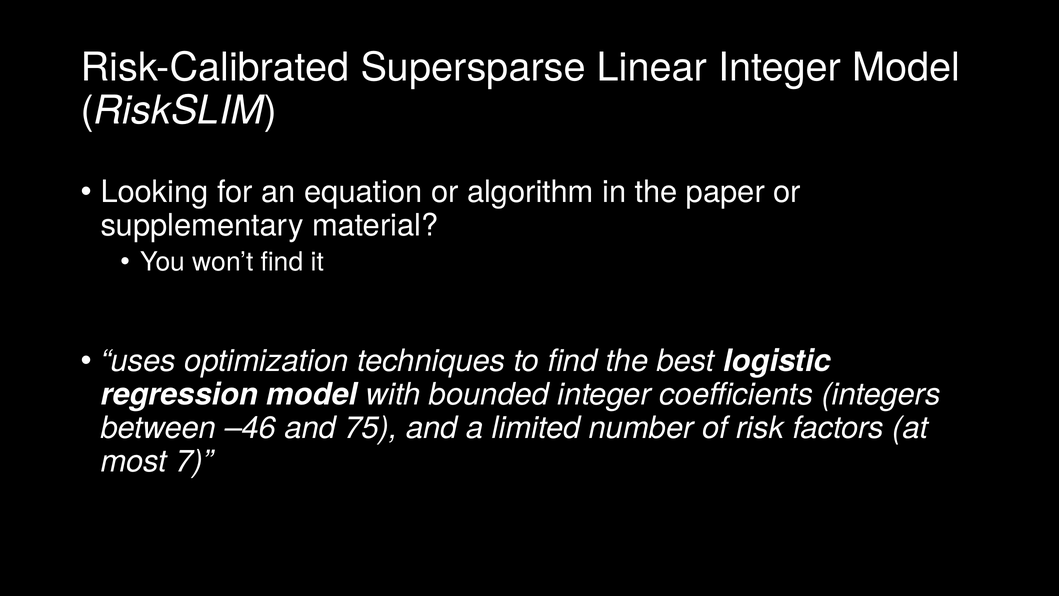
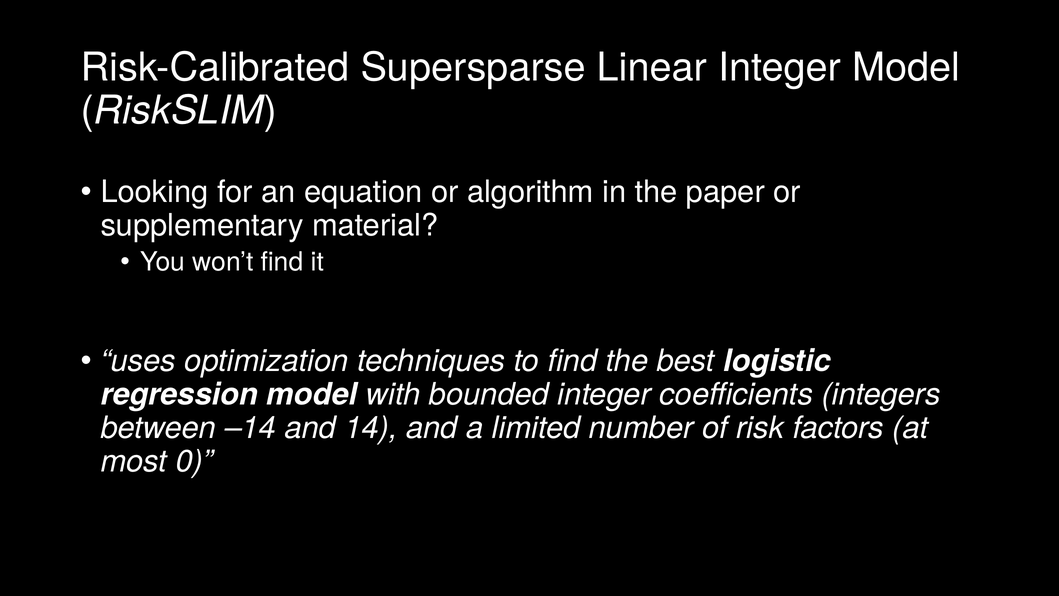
–46: –46 -> –14 (250, 428)
75: 75 -> 14 (371, 428)
7: 7 -> 0 (194, 461)
